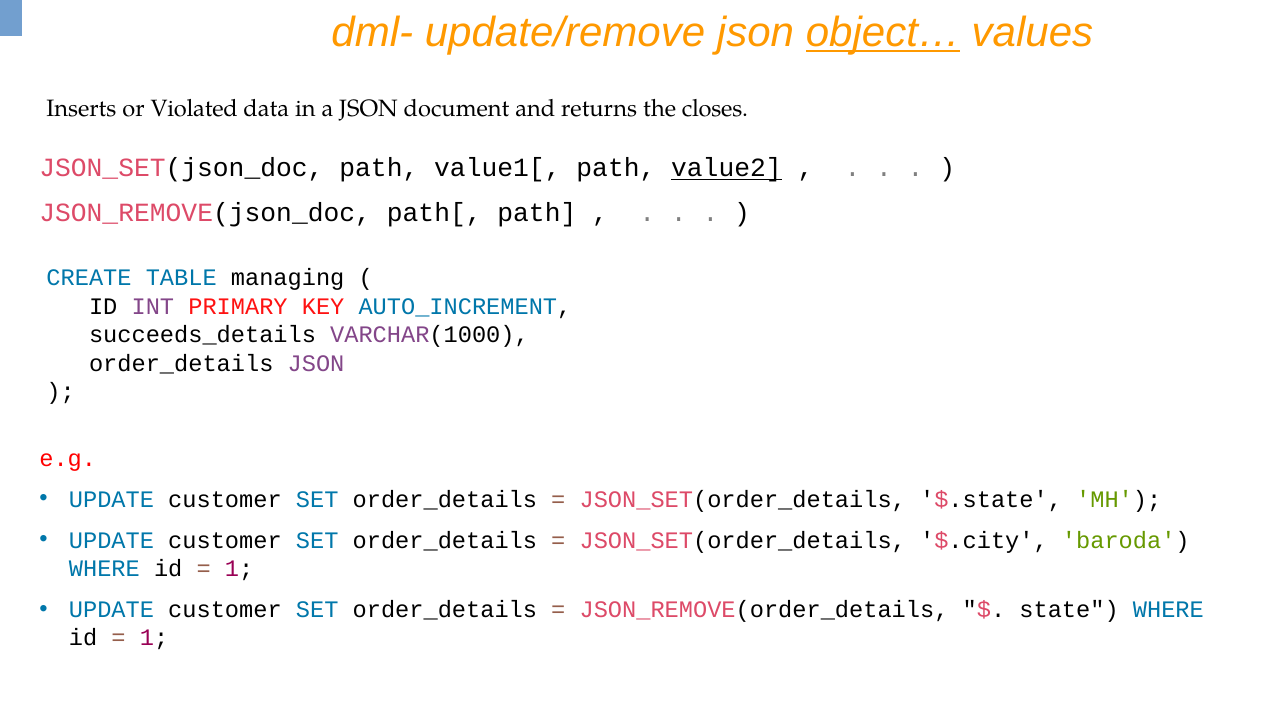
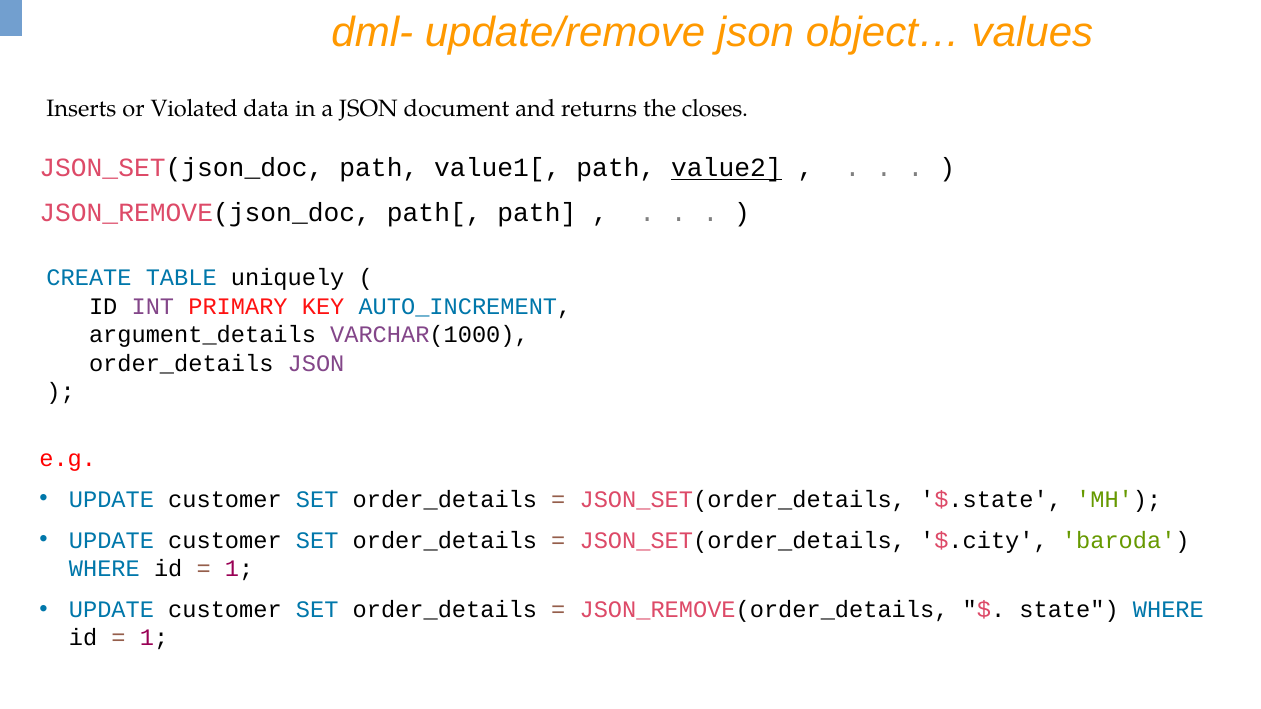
object… underline: present -> none (883, 33)
managing: managing -> uniquely (288, 278)
succeeds_details: succeeds_details -> argument_details (203, 335)
